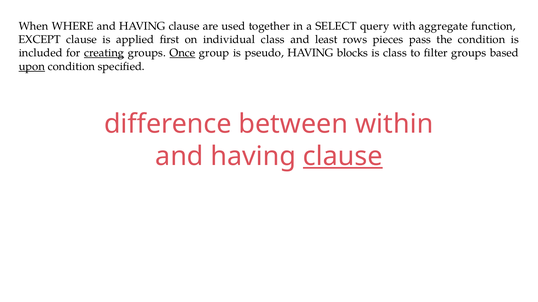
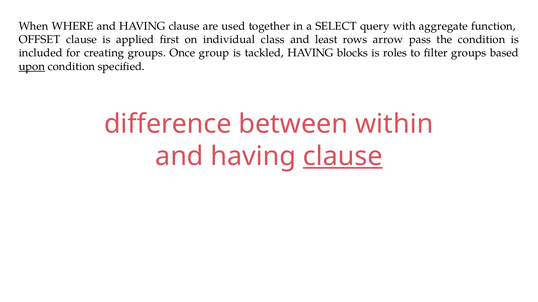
EXCEPT: EXCEPT -> OFFSET (40, 40)
pieces: pieces -> arrow (388, 40)
creating underline: present -> none (104, 53)
Once underline: present -> none (182, 53)
pseudo: pseudo -> tackled (264, 53)
is class: class -> roles (395, 53)
